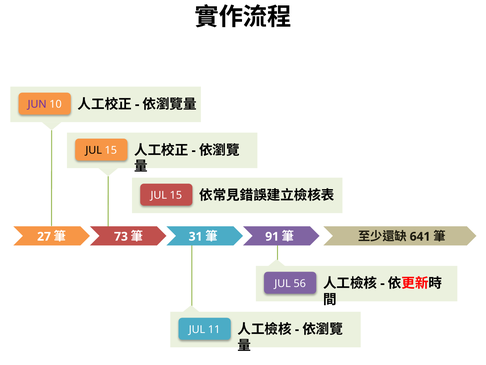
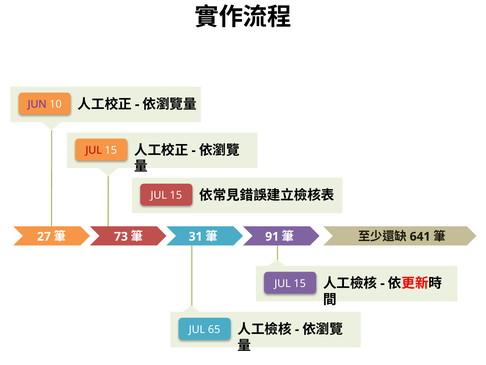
JUL colour: black -> red (94, 150)
56: 56 -> 15 (300, 283)
11: 11 -> 65 (214, 329)
